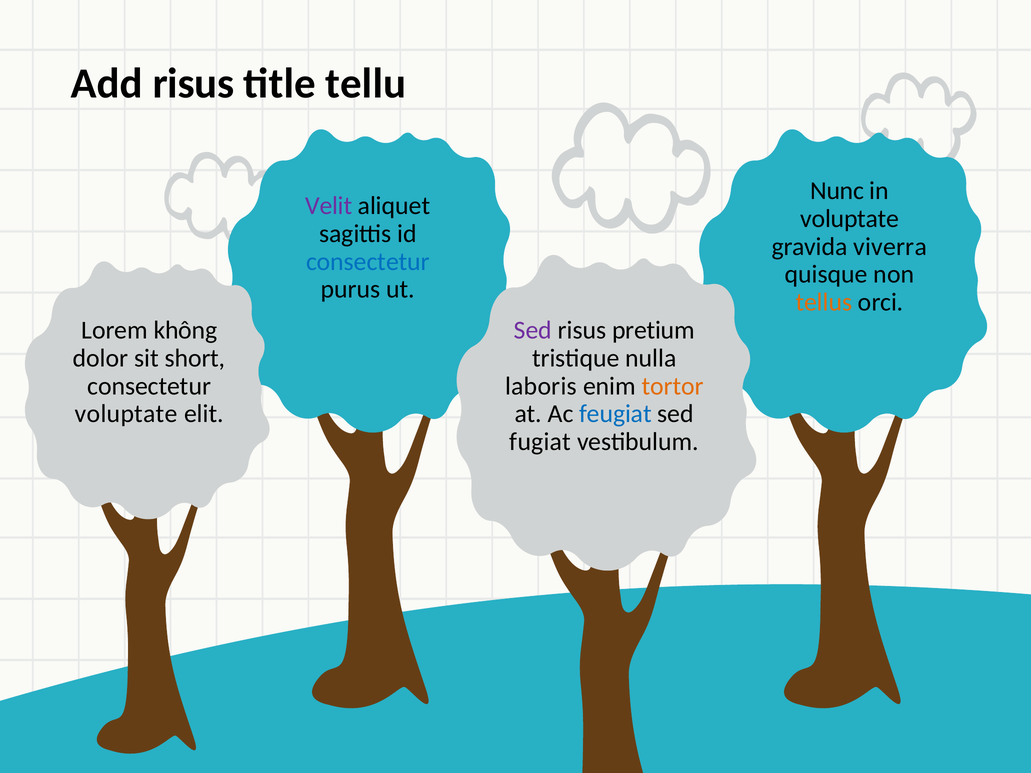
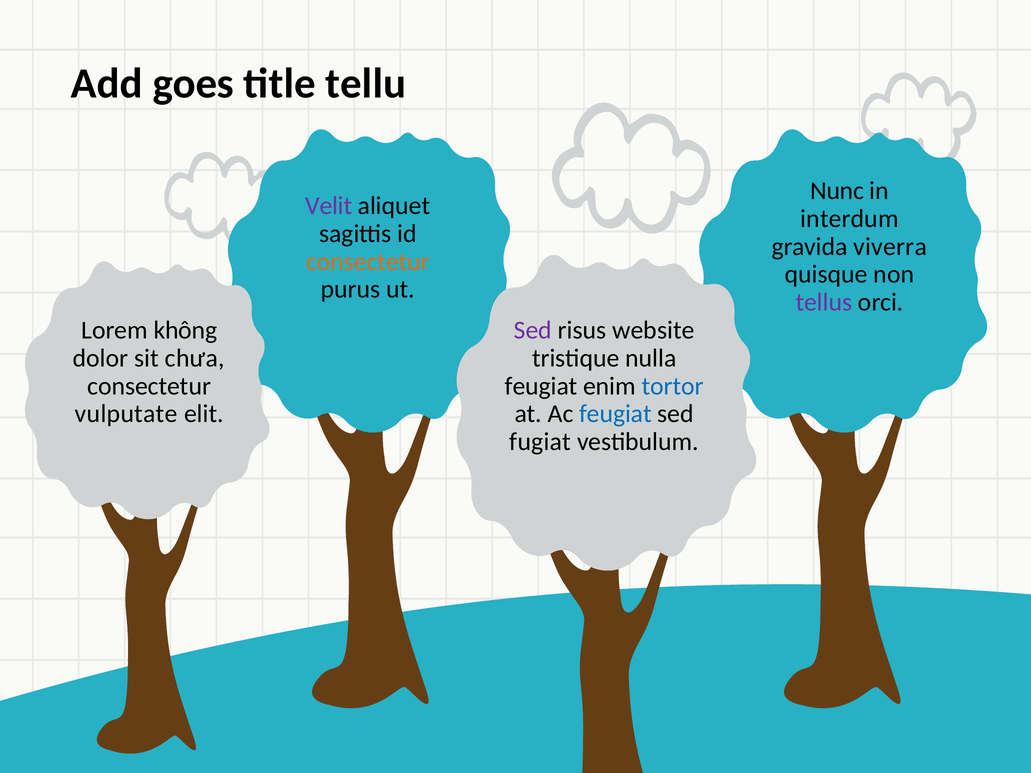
Add risus: risus -> goes (193, 84)
voluptate: voluptate -> interdum (850, 219)
consectetur colour: blue -> orange (368, 262)
tellus colour: orange -> purple (824, 302)
pretium: pretium -> website (653, 331)
short: short -> chưa (195, 358)
laboris: laboris -> feugiat (541, 386)
tortor colour: orange -> blue (673, 386)
voluptate: voluptate -> vulputate (126, 414)
